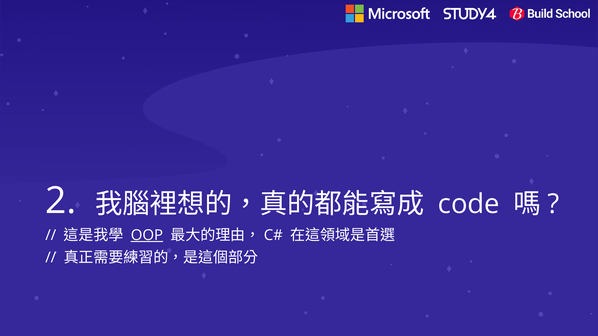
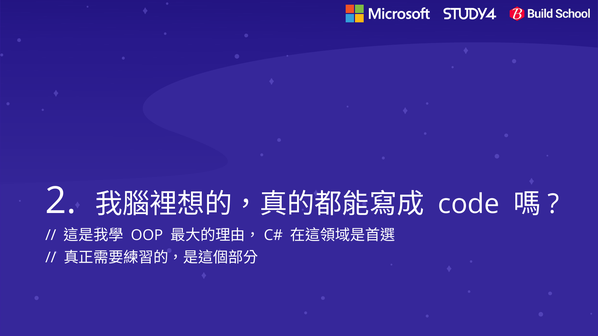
OOP underline: present -> none (147, 235)
